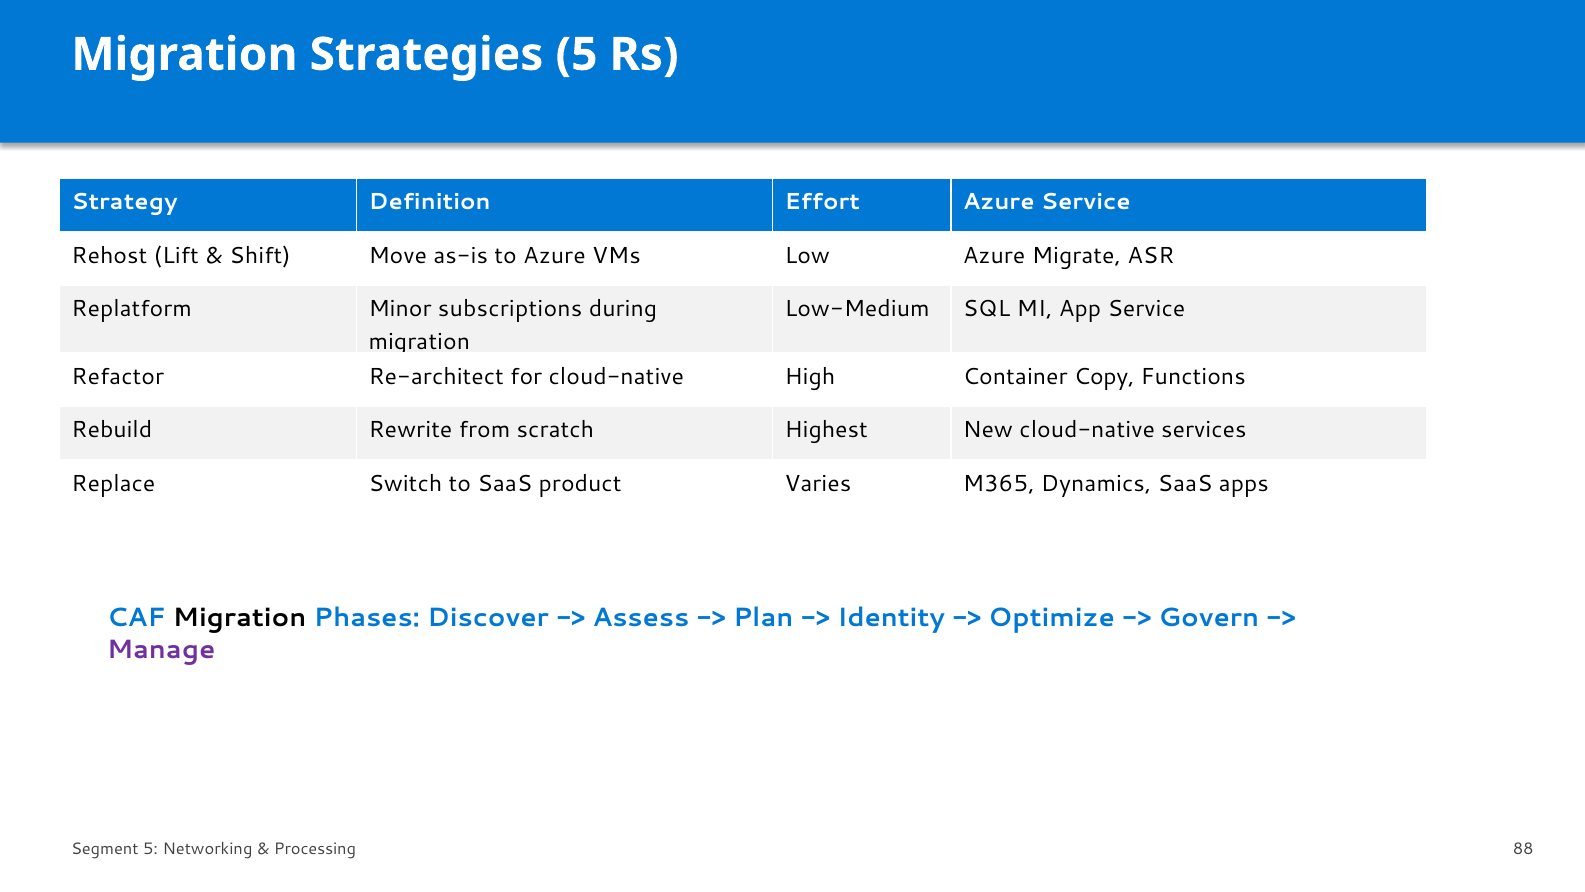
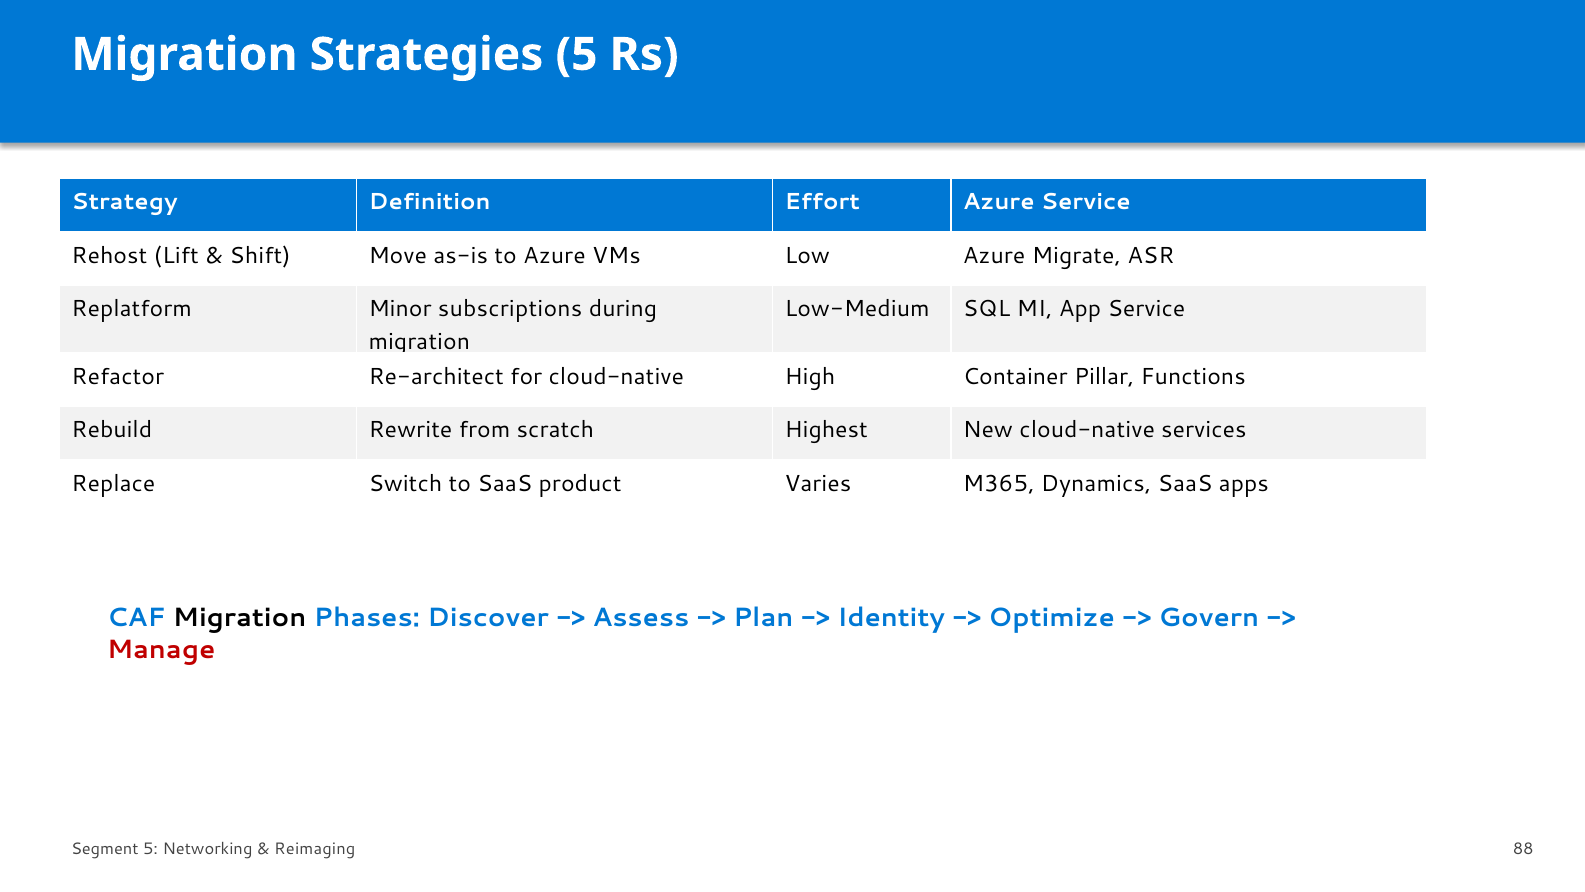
Copy: Copy -> Pillar (1104, 376)
Manage colour: purple -> red (161, 650)
Processing: Processing -> Reimaging (315, 849)
